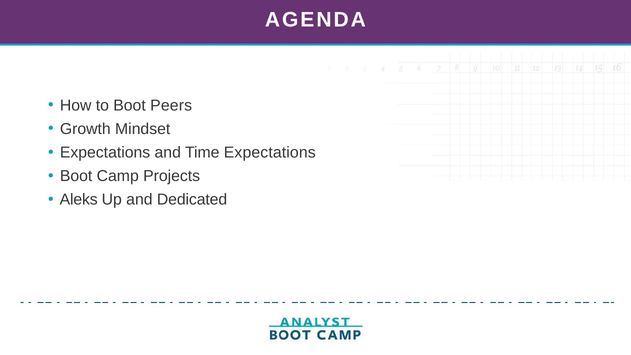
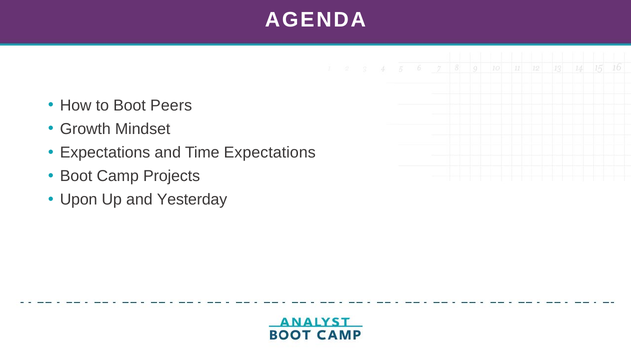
Aleks: Aleks -> Upon (79, 200)
Dedicated: Dedicated -> Yesterday (192, 200)
